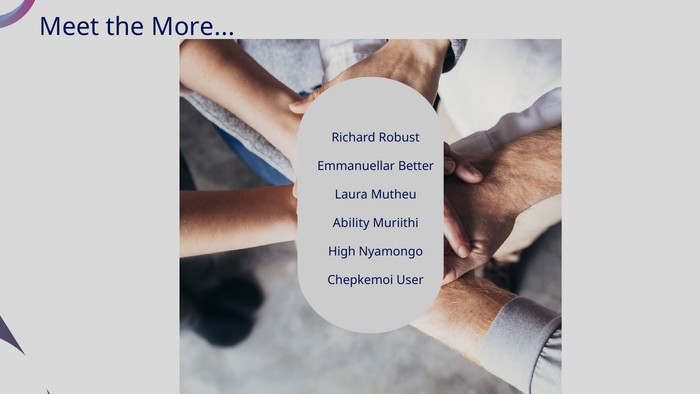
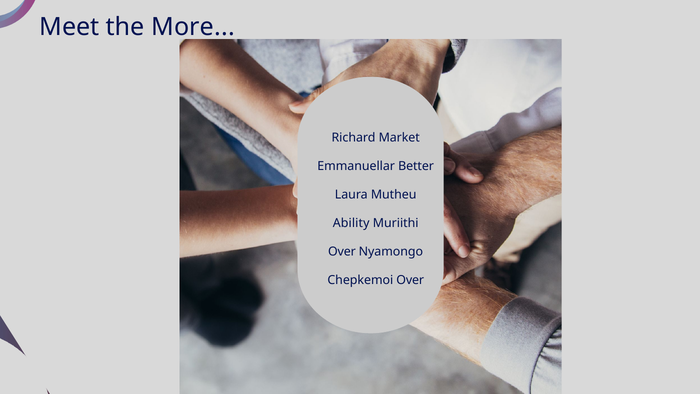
Robust: Robust -> Market (399, 138)
High: High -> Over (342, 252)
Chepkemoi User: User -> Over (410, 280)
